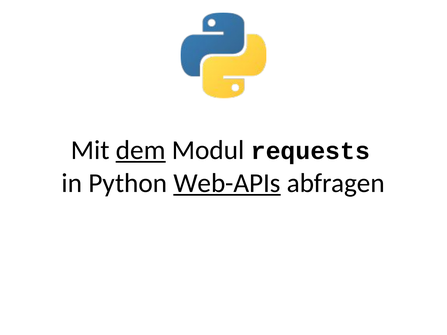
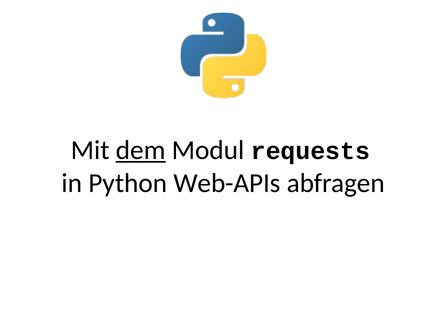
Web-APIs underline: present -> none (227, 183)
